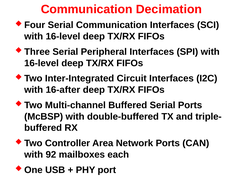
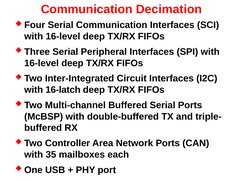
16-after: 16-after -> 16-latch (63, 90)
92: 92 -> 35 (51, 155)
